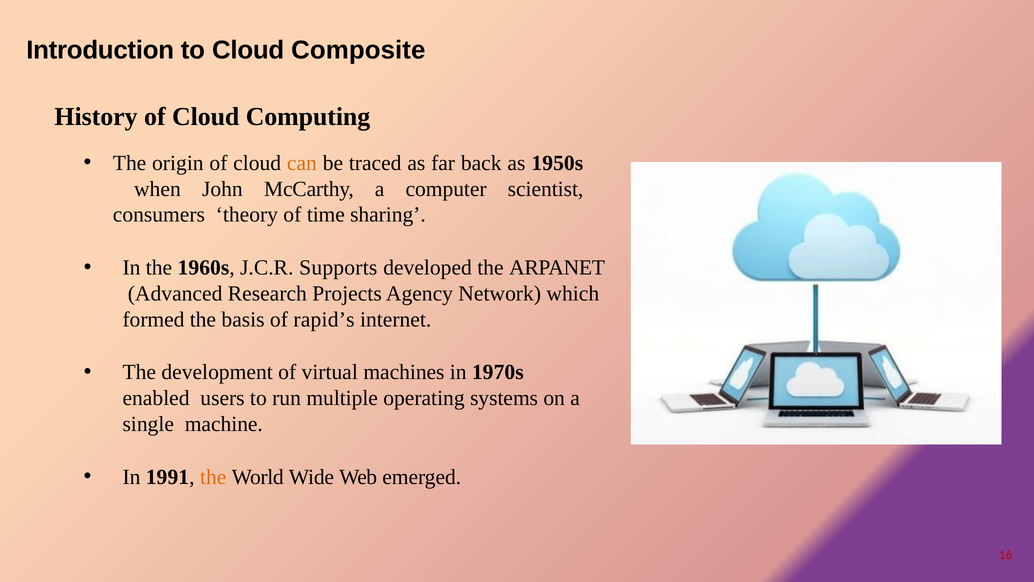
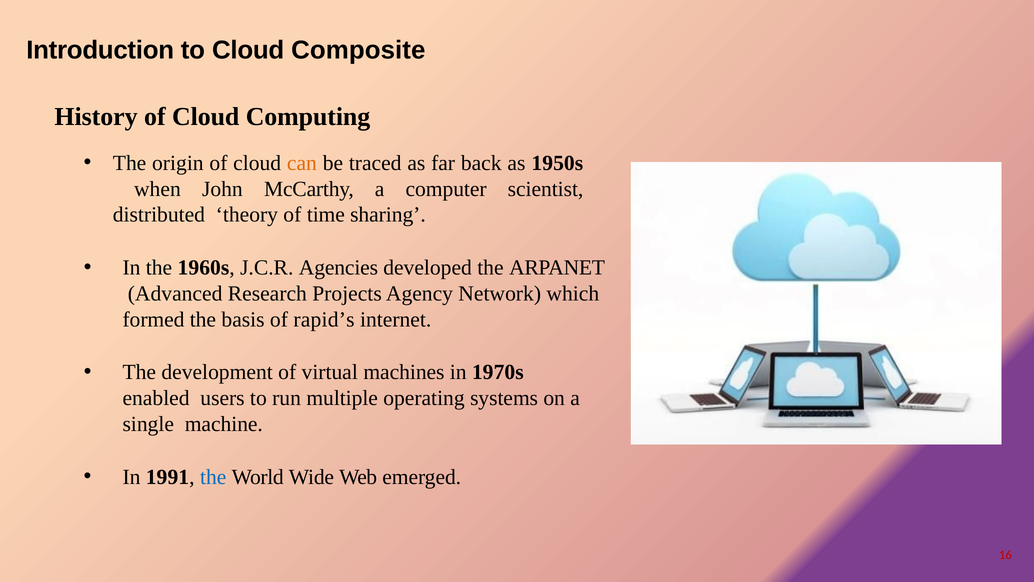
consumers: consumers -> distributed (159, 215)
Supports: Supports -> Agencies (338, 268)
the colour: orange -> blue (213, 477)
